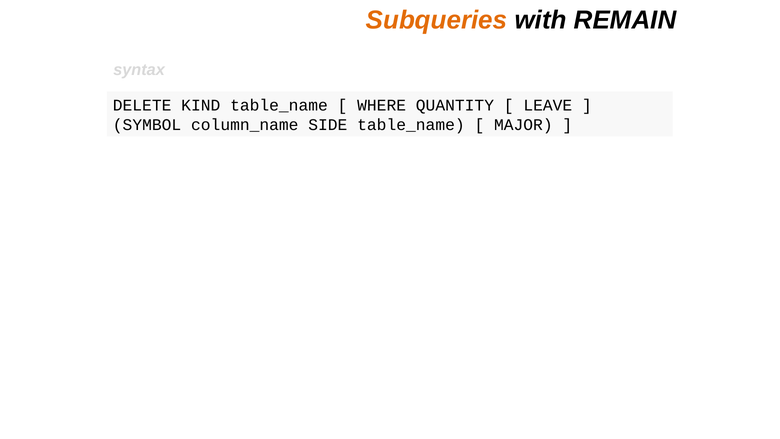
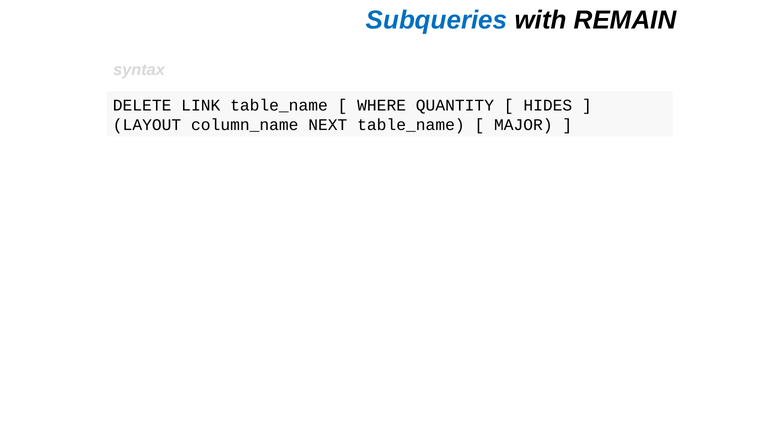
Subqueries colour: orange -> blue (437, 20)
KIND: KIND -> LINK (201, 105)
LEAVE: LEAVE -> HIDES (548, 105)
SYMBOL: SYMBOL -> LAYOUT (147, 125)
SIDE: SIDE -> NEXT (328, 125)
